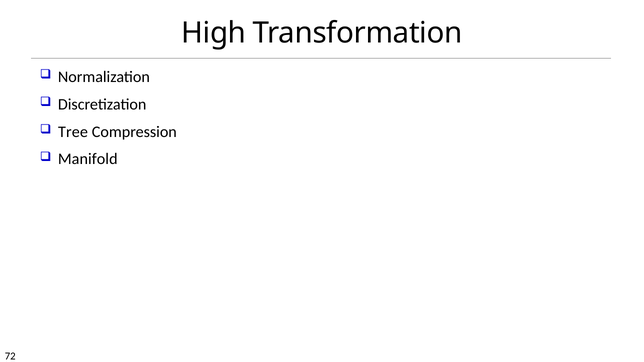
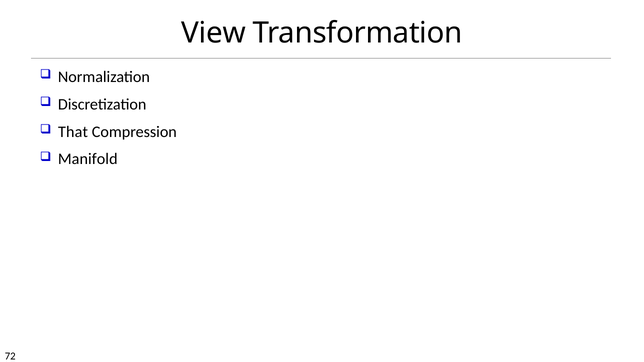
High: High -> View (214, 33)
Tree: Tree -> That (73, 132)
